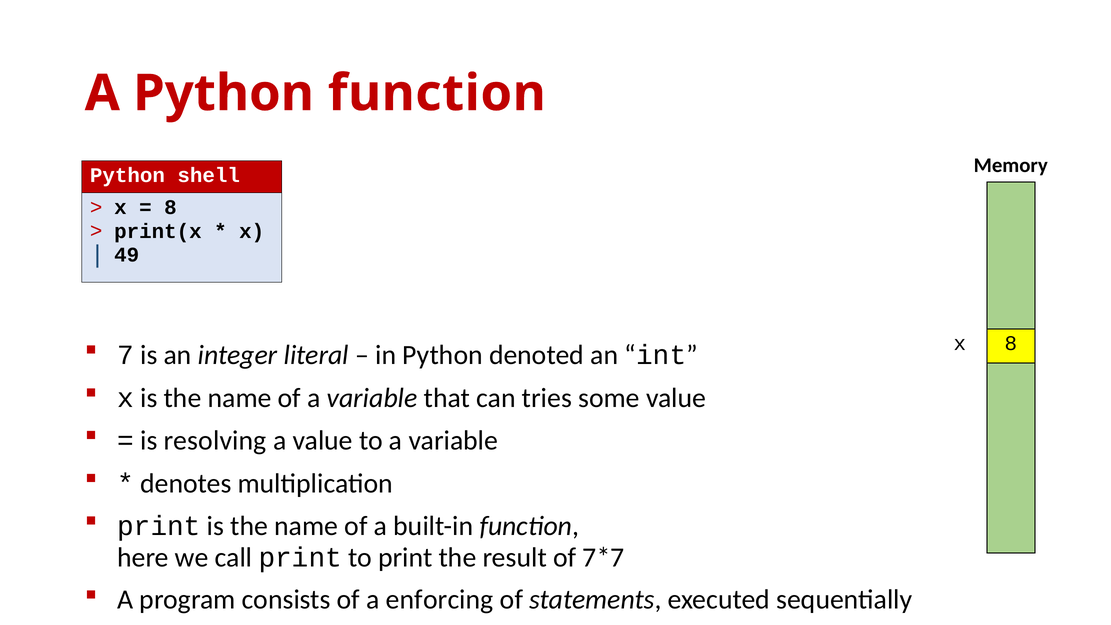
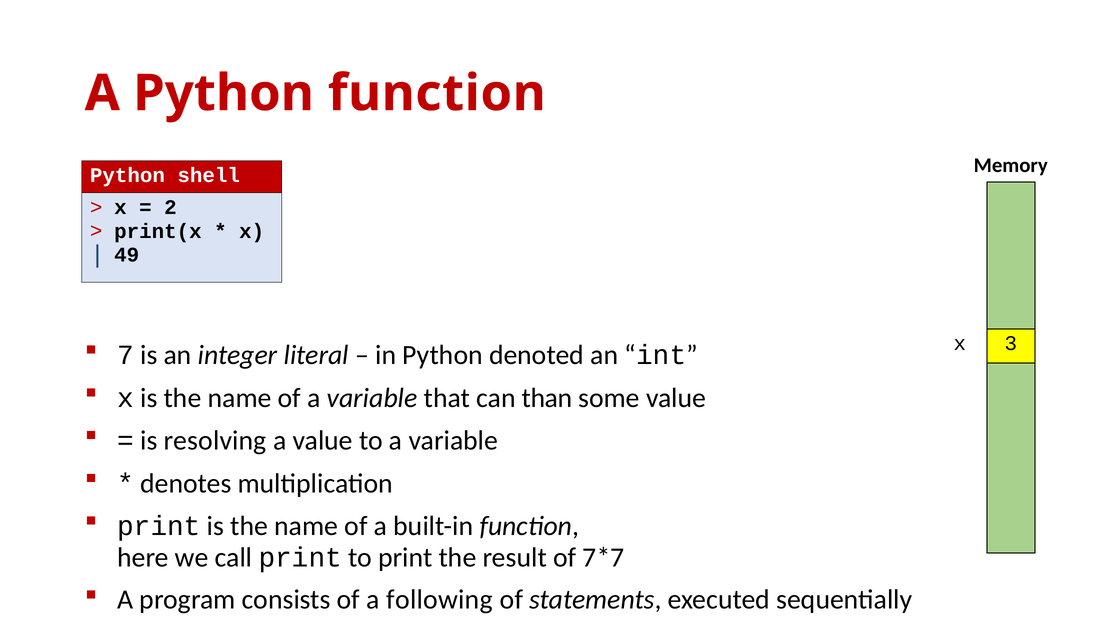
8: 8 -> 2 (170, 208)
x 8: 8 -> 3 (1011, 344)
tries: tries -> than (547, 398)
enforcing: enforcing -> following (440, 600)
